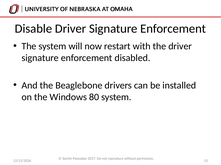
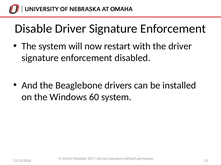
80: 80 -> 60 (94, 97)
